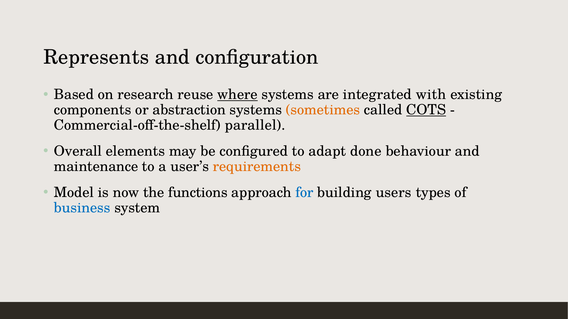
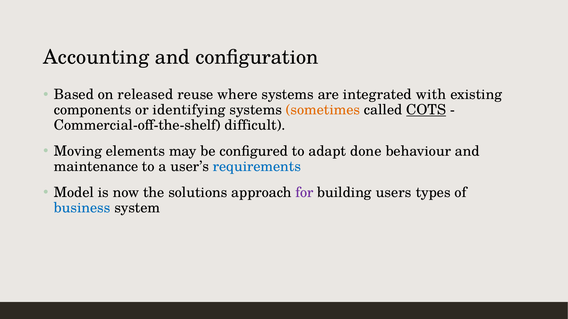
Represents: Represents -> Accounting (96, 57)
research: research -> released (146, 95)
where underline: present -> none (237, 95)
abstraction: abstraction -> identifying (189, 110)
parallel: parallel -> difficult (255, 125)
Overall: Overall -> Moving (78, 151)
requirements colour: orange -> blue (257, 167)
functions: functions -> solutions (198, 193)
for colour: blue -> purple (304, 193)
